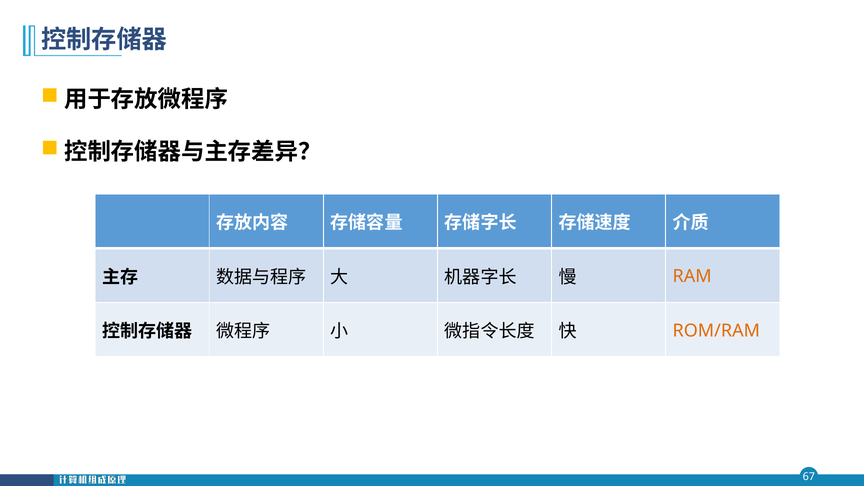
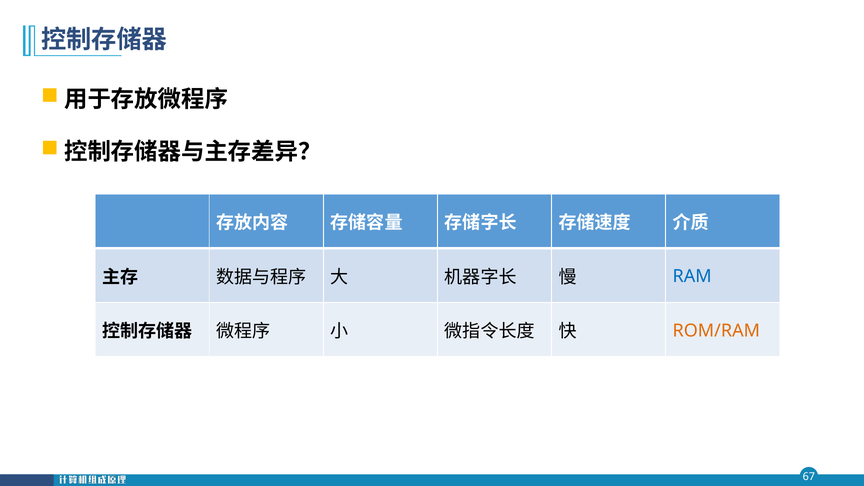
RAM colour: orange -> blue (692, 276)
